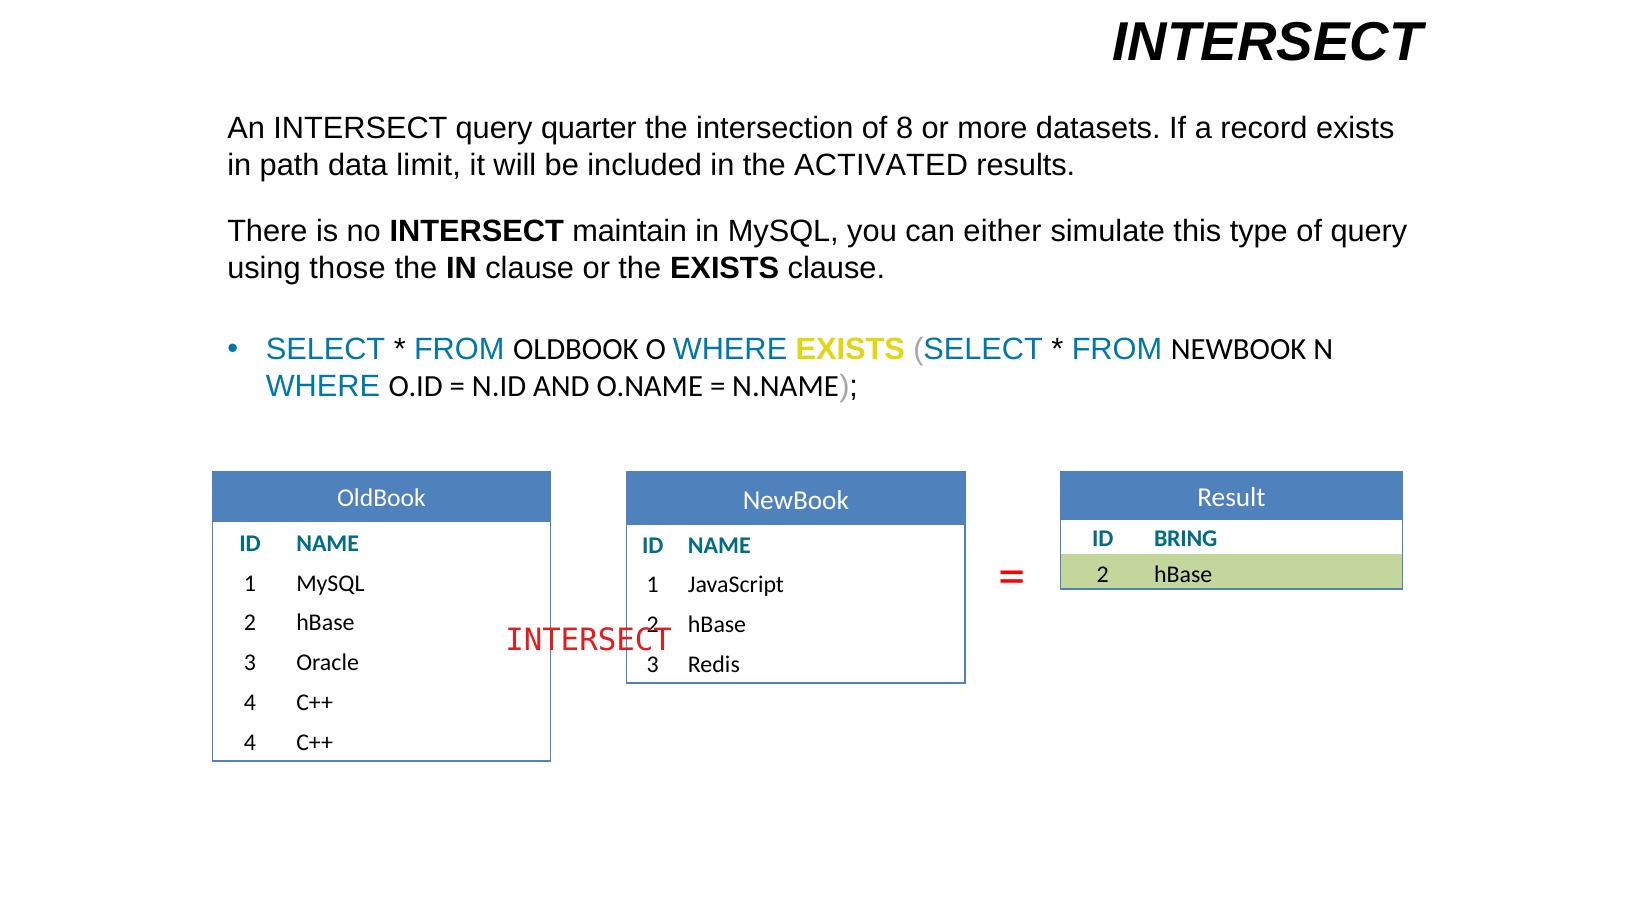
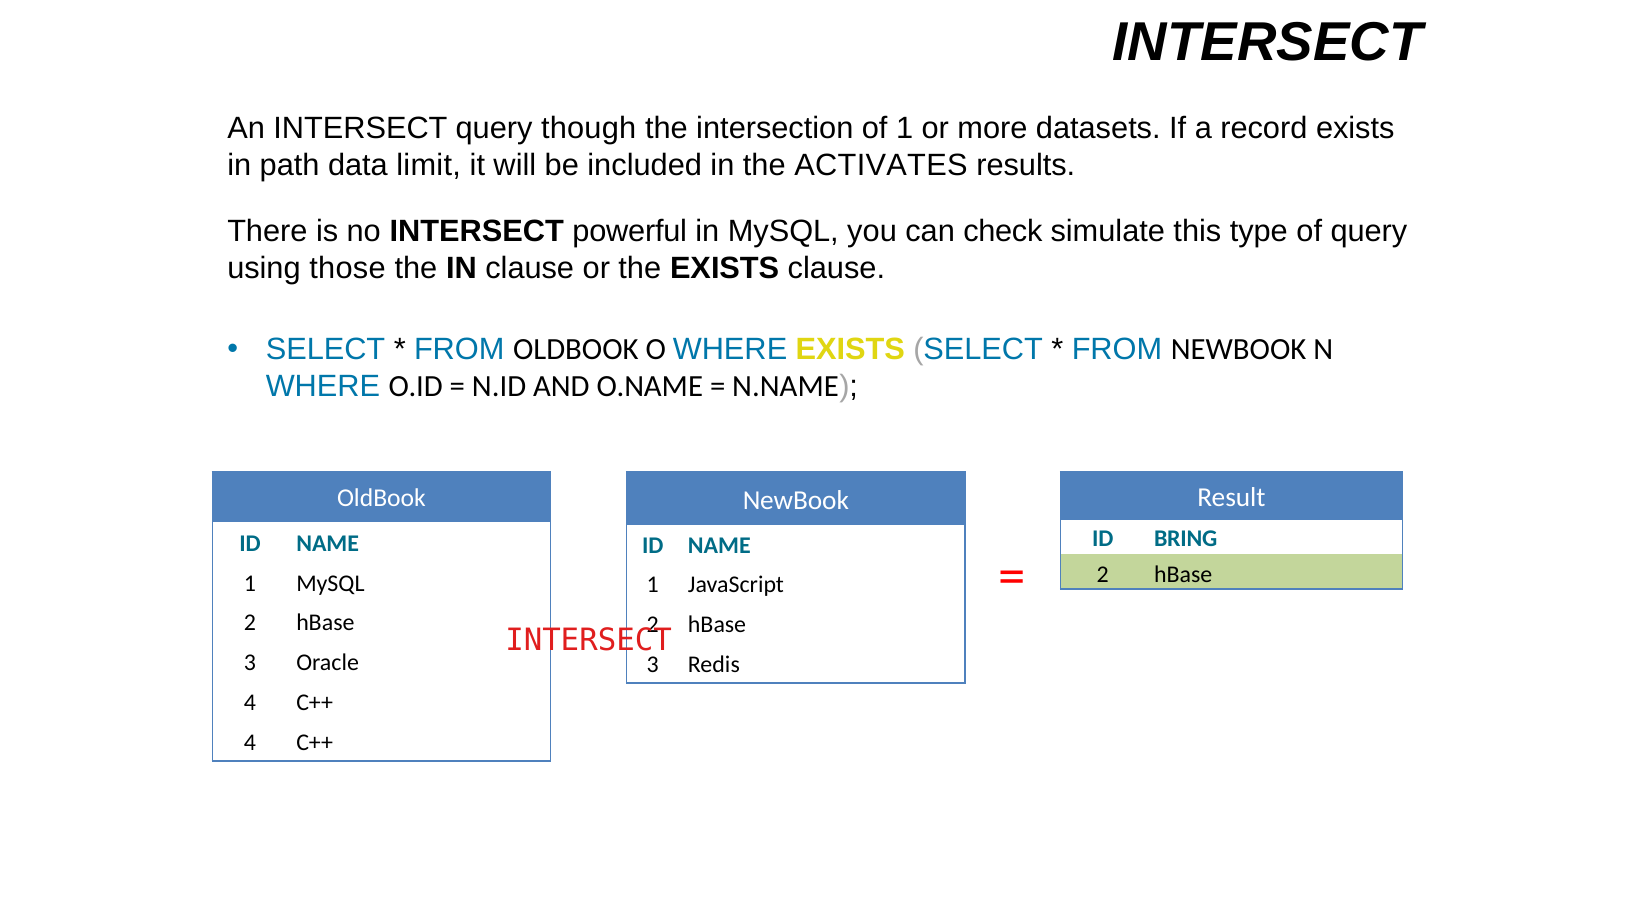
quarter: quarter -> though (589, 128)
of 8: 8 -> 1 (905, 128)
ACTIVATED: ACTIVATED -> ACTIVATES (881, 165)
maintain: maintain -> powerful (630, 232)
either: either -> check (1003, 232)
